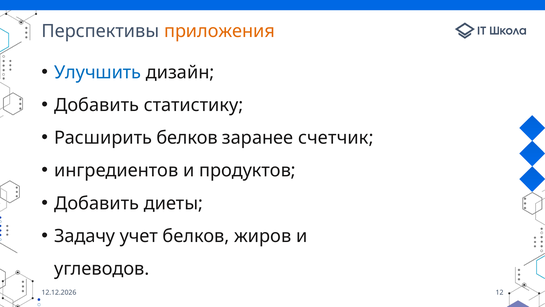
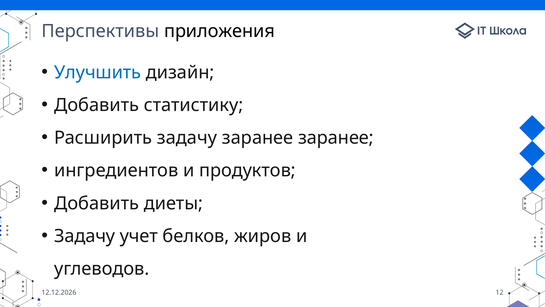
приложения colour: orange -> black (220, 31)
Расширить белков: белков -> задачу (187, 138)
заранее счетчик: счетчик -> заранее (336, 138)
